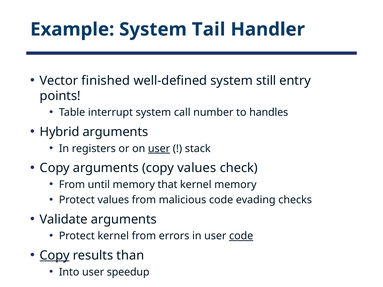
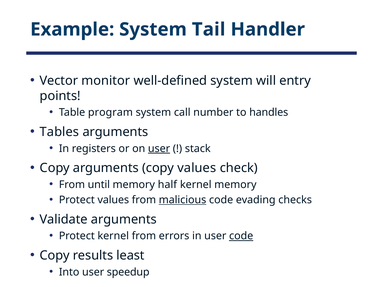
finished: finished -> monitor (106, 81)
still: still -> will (266, 81)
interrupt: interrupt -> program (110, 113)
Hybrid: Hybrid -> Tables (59, 132)
that: that -> half (167, 185)
malicious underline: none -> present (183, 200)
Copy underline: present -> none (55, 256)
than: than -> least (130, 256)
